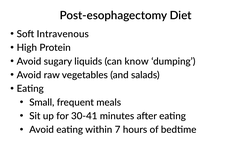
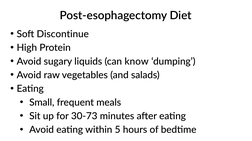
Intravenous: Intravenous -> Discontinue (63, 34)
30-41: 30-41 -> 30-73 (84, 117)
7: 7 -> 5 (118, 130)
